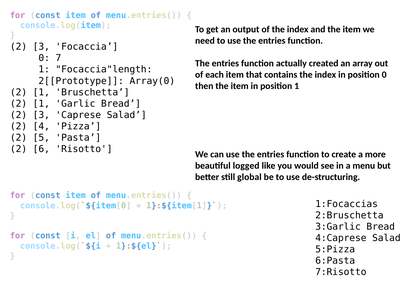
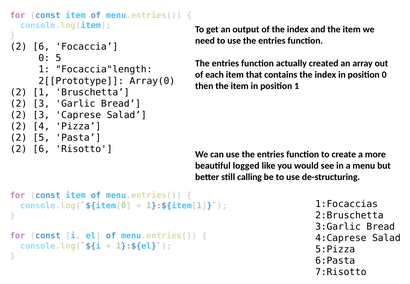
3: 3 -> 6 (41, 47)
0 7: 7 -> 5 (58, 58)
1: 1 -> 3 (41, 104)
global: global -> calling (249, 177)
